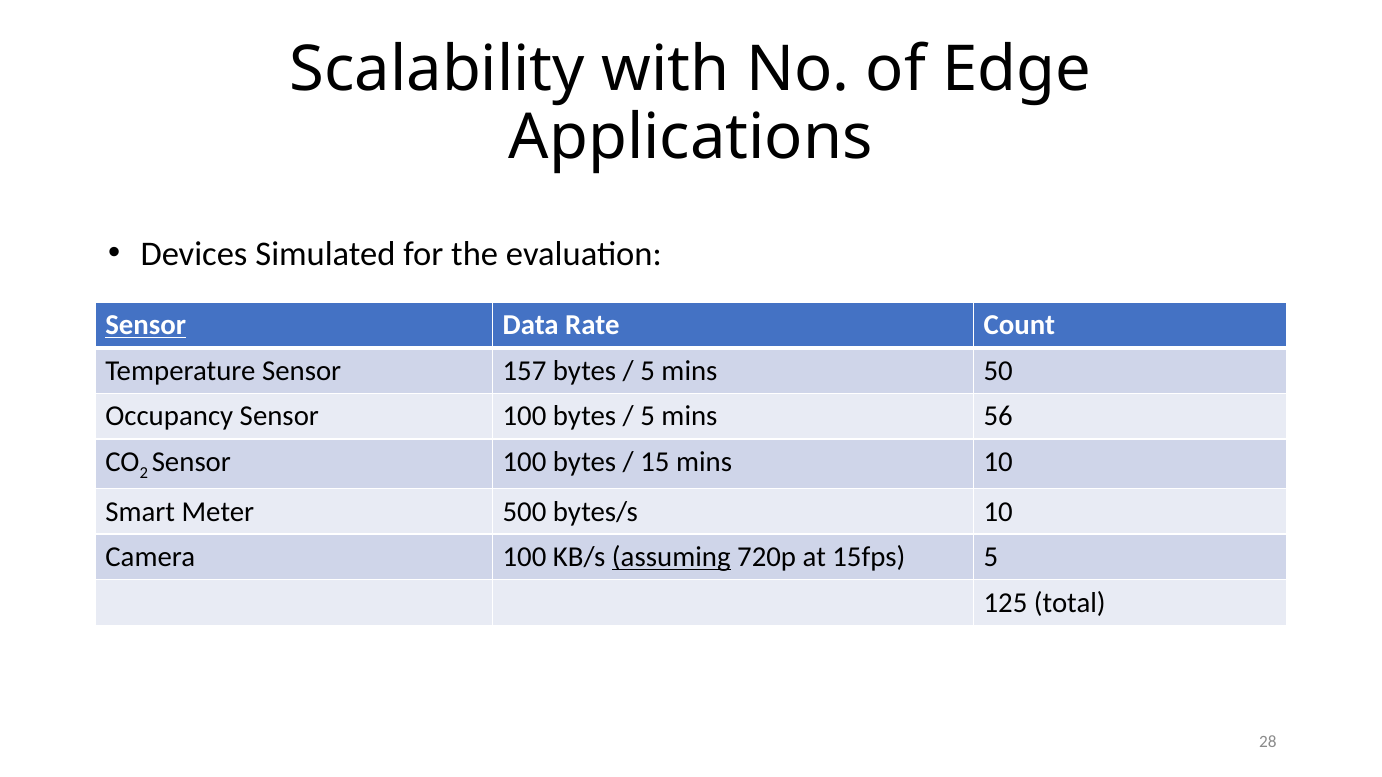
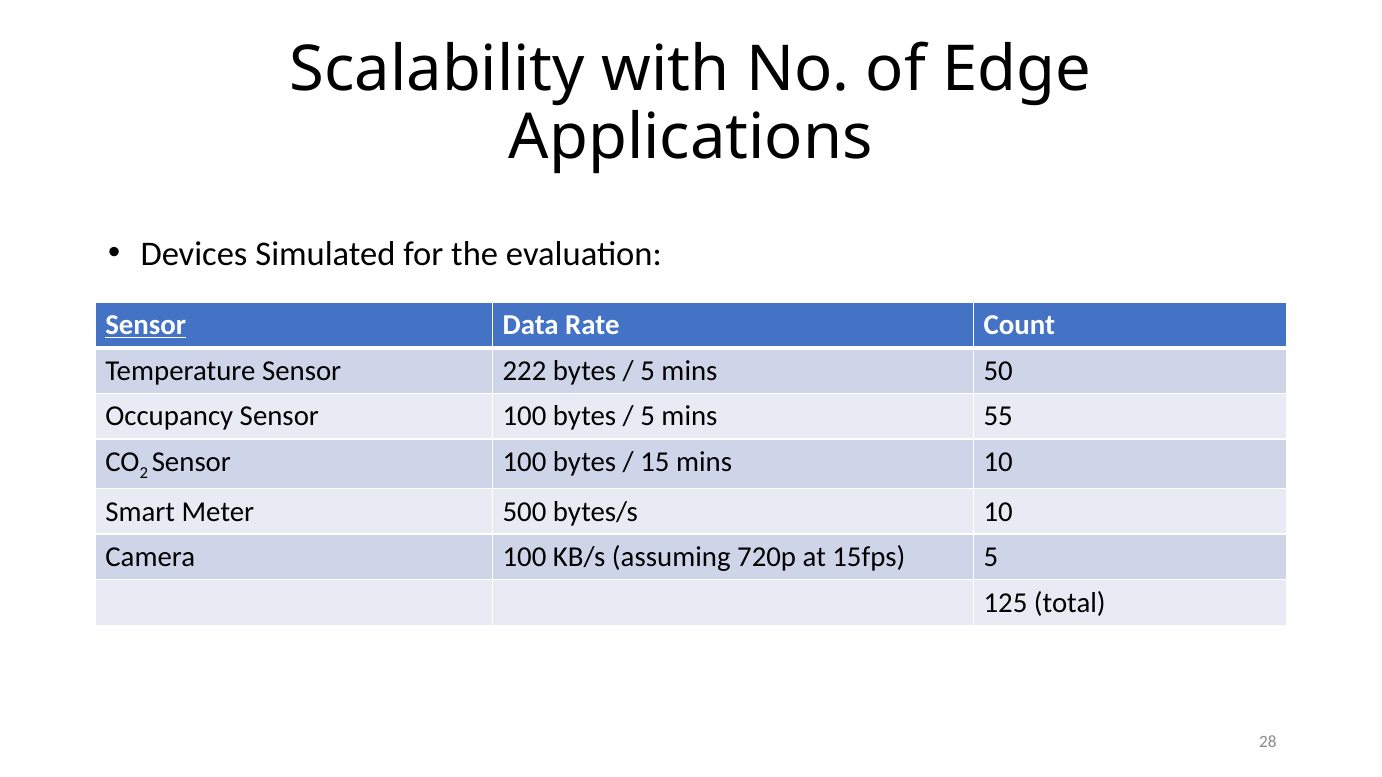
157: 157 -> 222 (525, 371)
56: 56 -> 55 (998, 417)
assuming underline: present -> none (671, 558)
